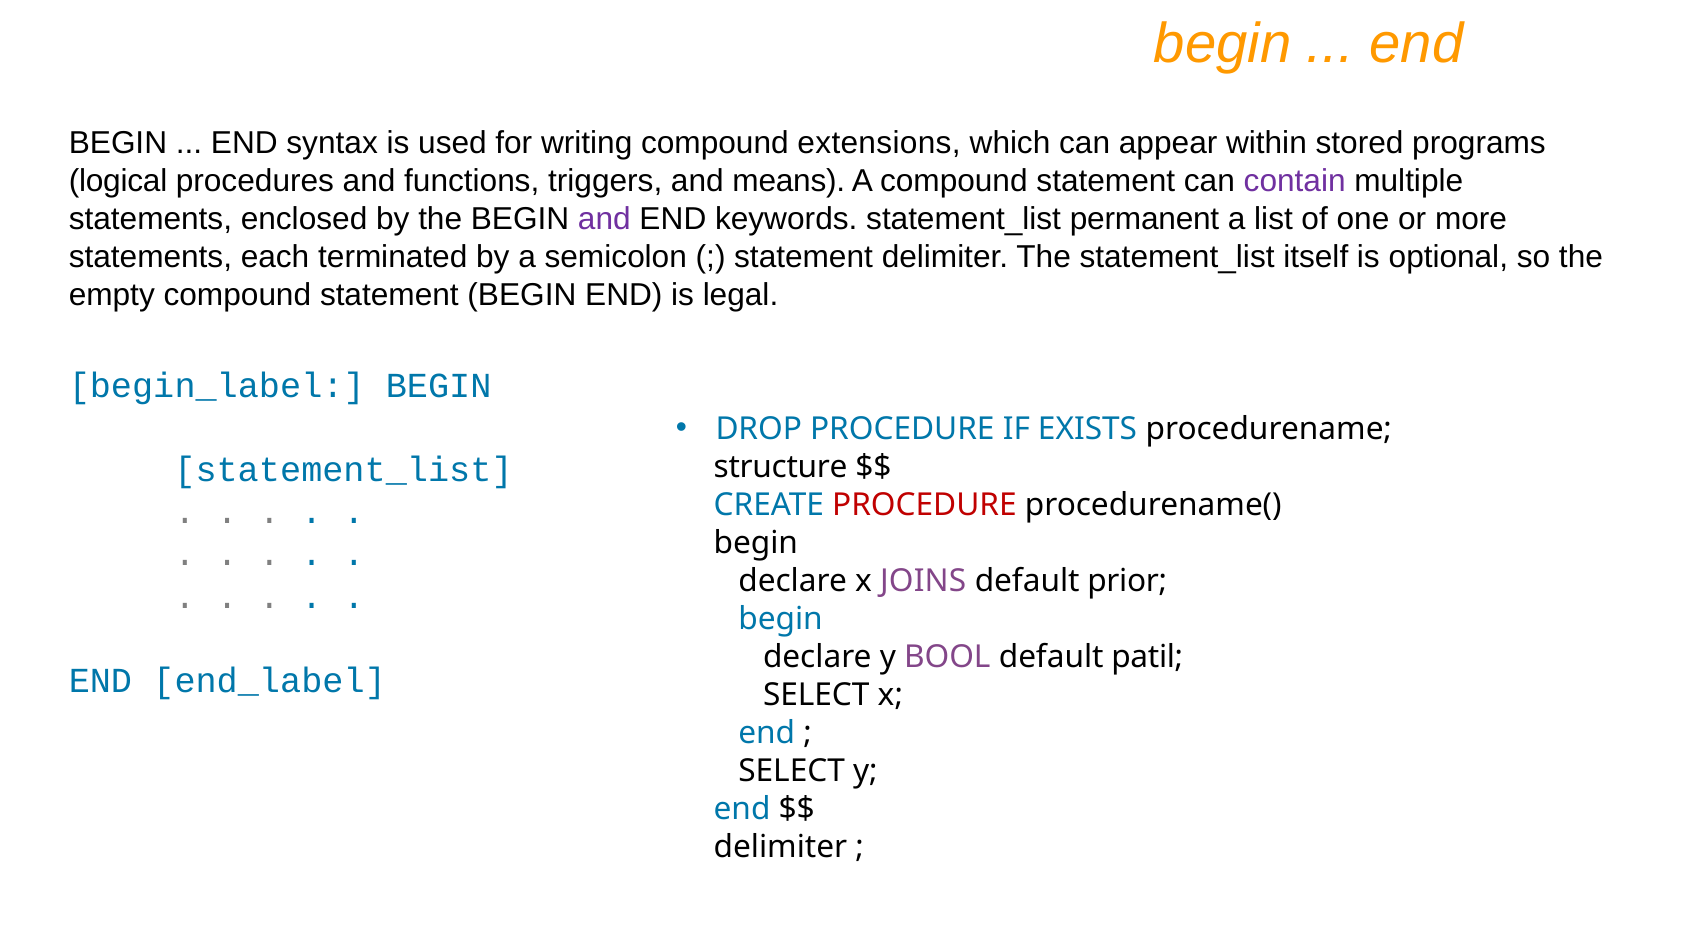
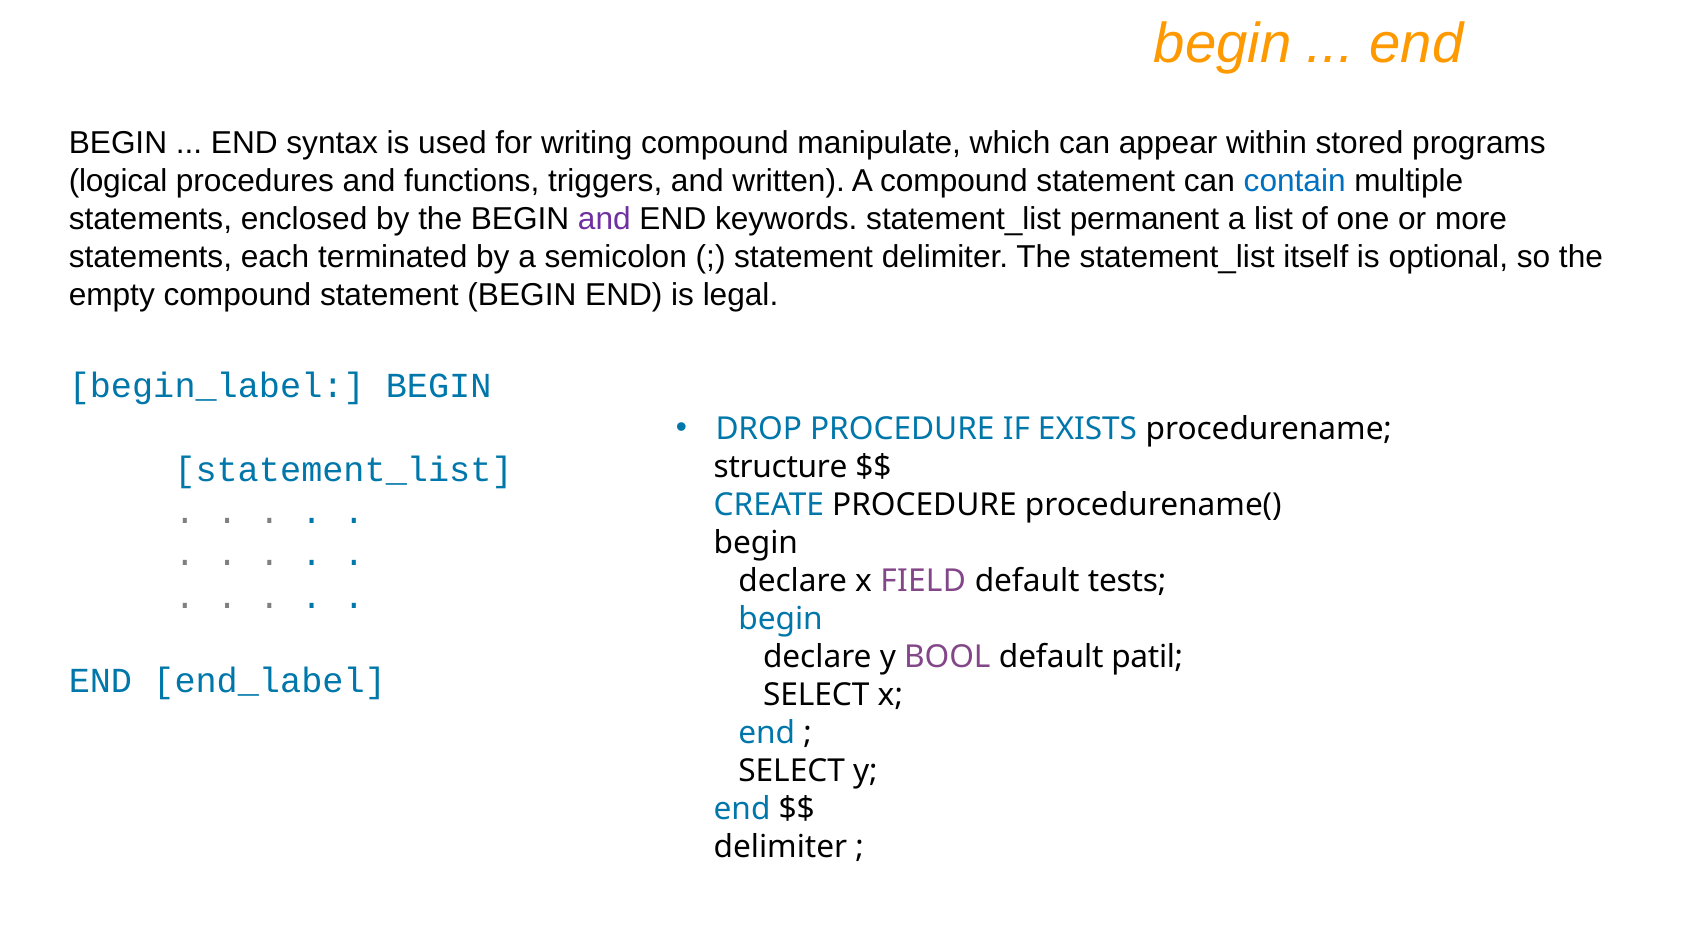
extensions: extensions -> manipulate (879, 143)
means: means -> written (789, 181)
contain colour: purple -> blue (1295, 181)
PROCEDURE colour: red -> black (924, 505)
JOINS: JOINS -> FIELD (923, 581)
prior: prior -> tests (1127, 581)
